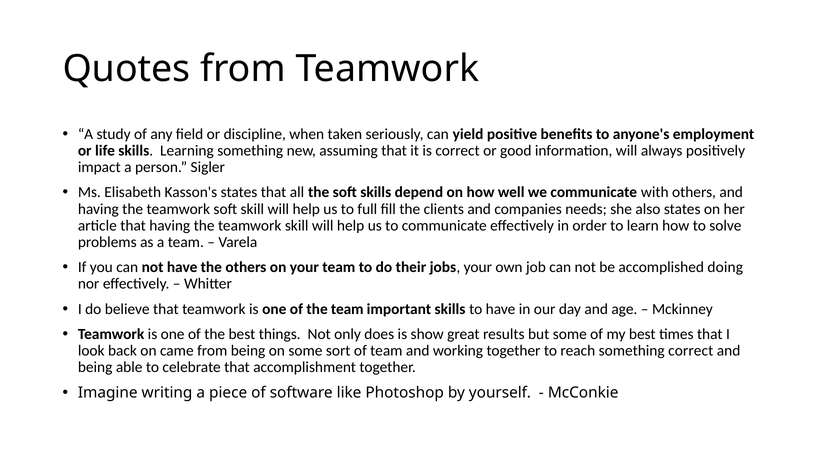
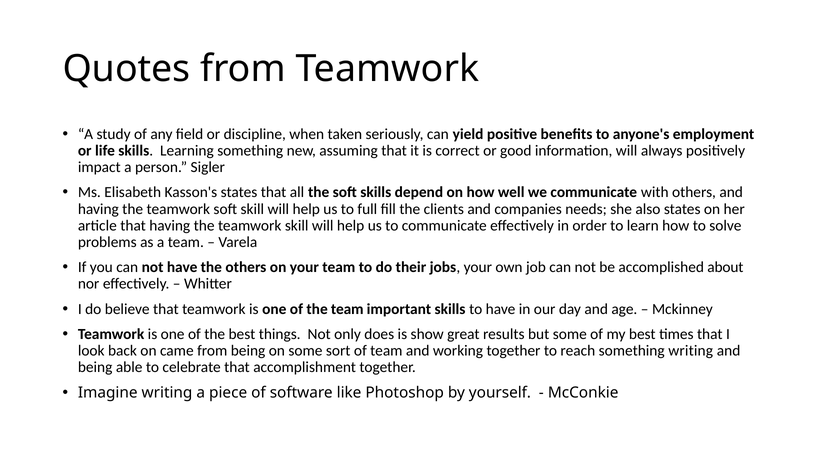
doing: doing -> about (725, 267)
something correct: correct -> writing (691, 351)
